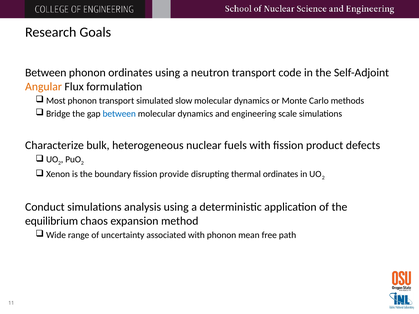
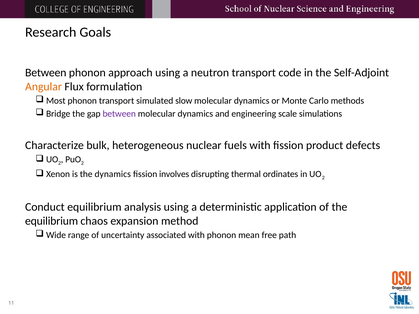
phonon ordinates: ordinates -> approach (130, 73)
between colour: blue -> purple (119, 114)
the boundary: boundary -> dynamics (113, 174)
provide: provide -> involves (174, 174)
Conduct simulations: simulations -> equilibrium (94, 207)
